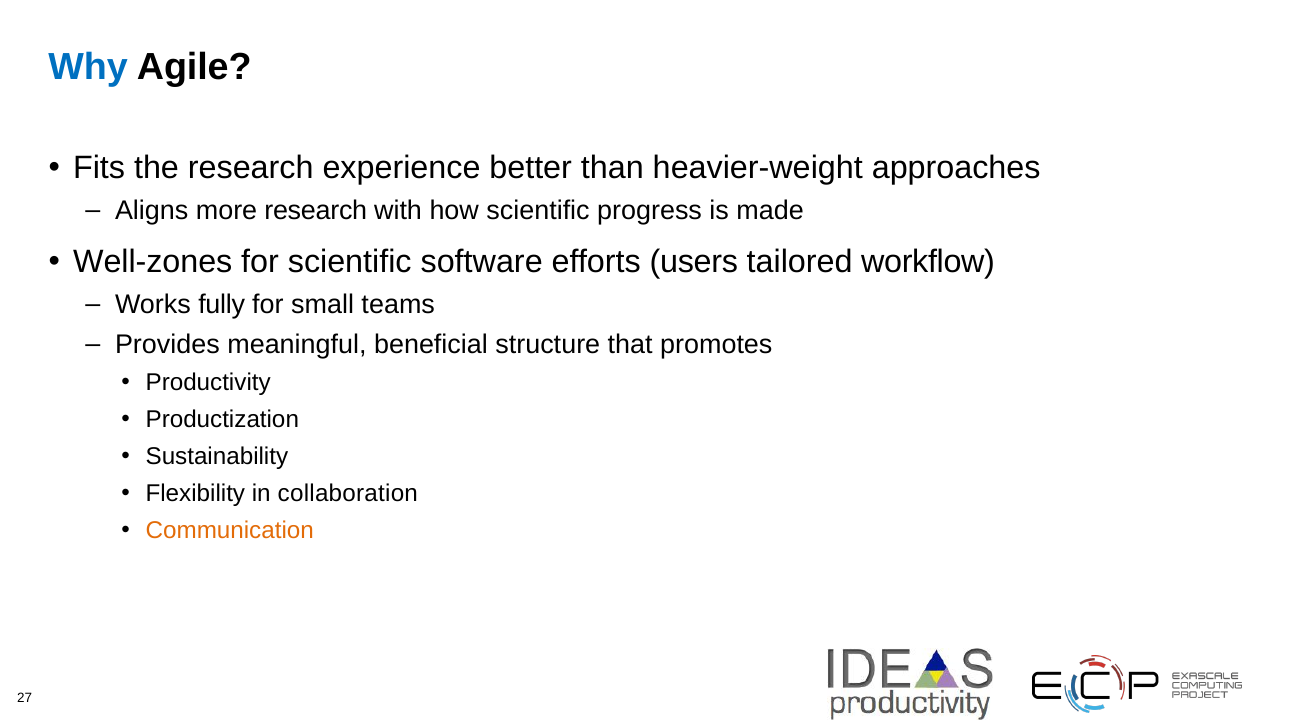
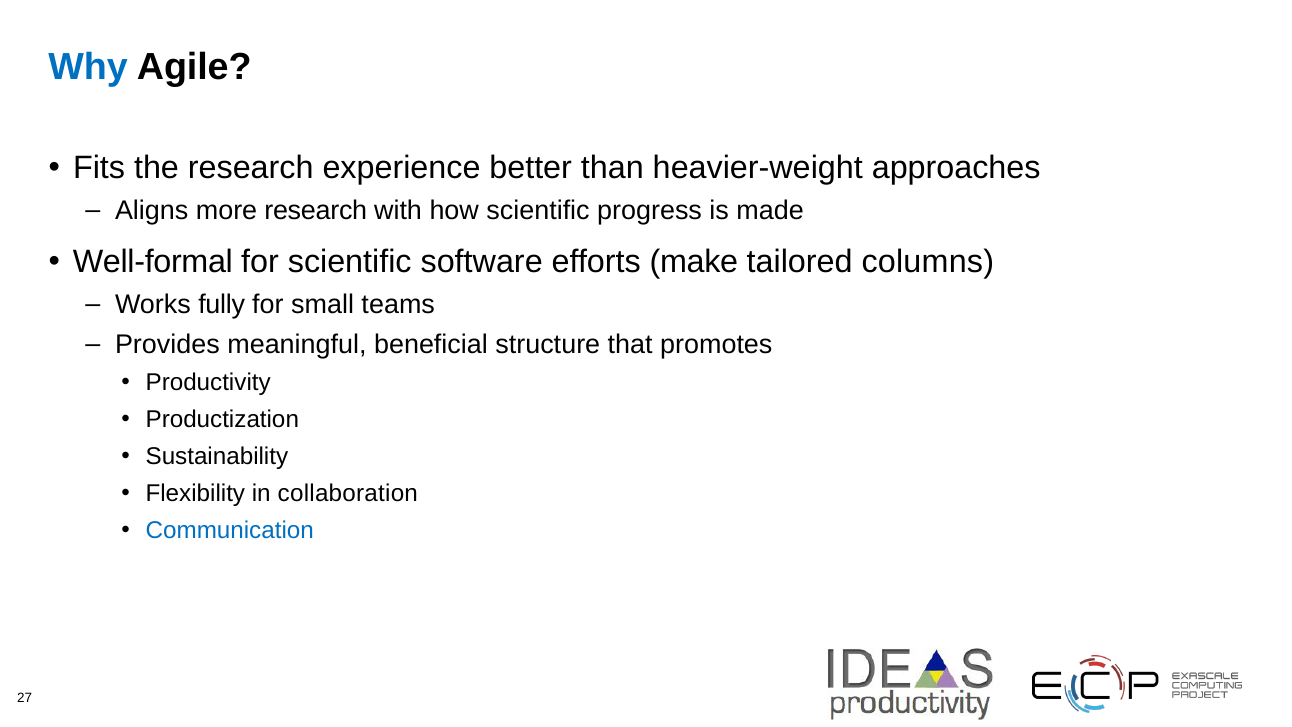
Well-zones: Well-zones -> Well-formal (153, 262)
users: users -> make (694, 262)
workflow: workflow -> columns (928, 262)
Communication colour: orange -> blue (230, 531)
